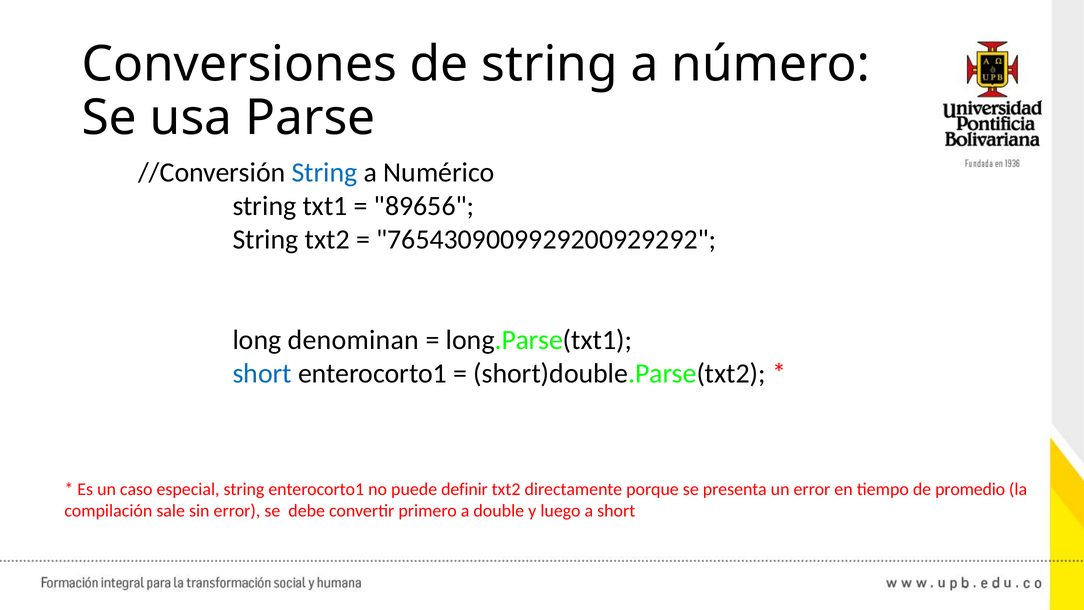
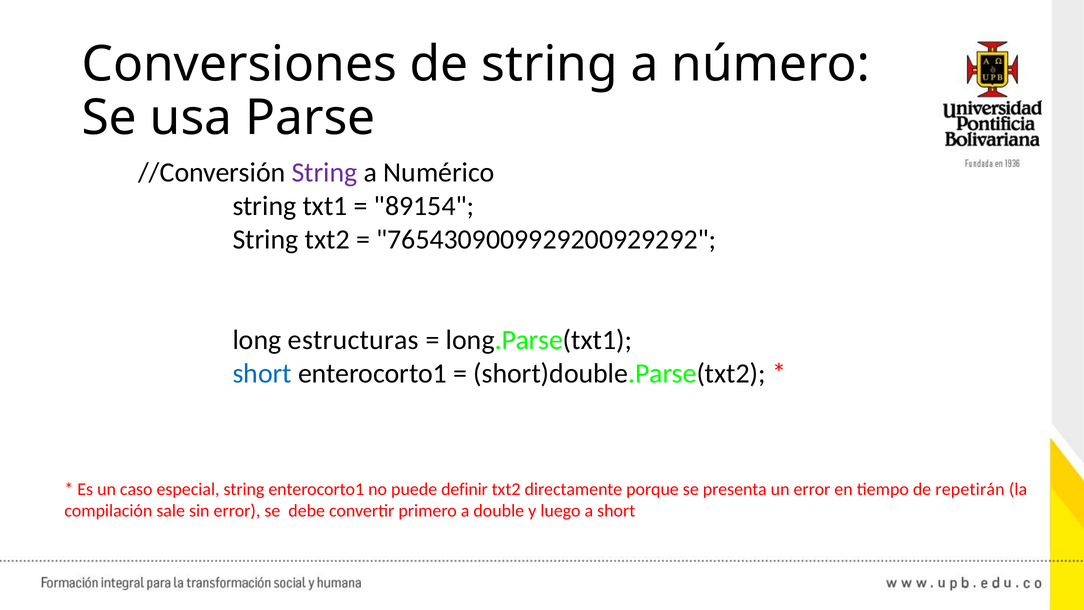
String colour: blue -> purple (325, 173)
89656: 89656 -> 89154 (424, 206)
denominan: denominan -> estructuras (353, 340)
promedio: promedio -> repetirán (970, 489)
